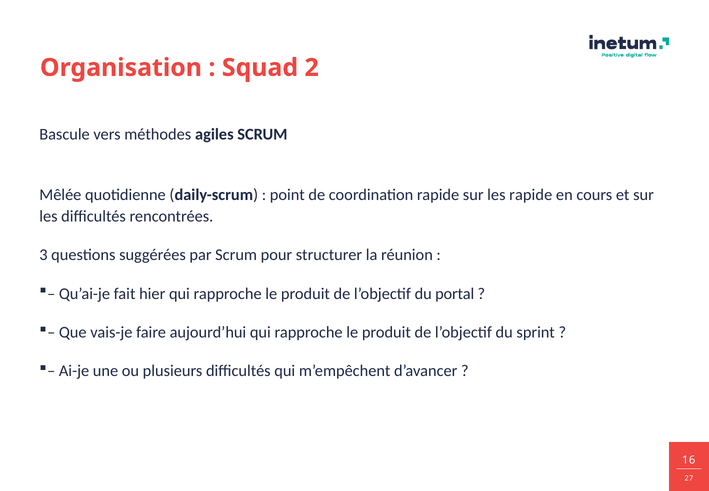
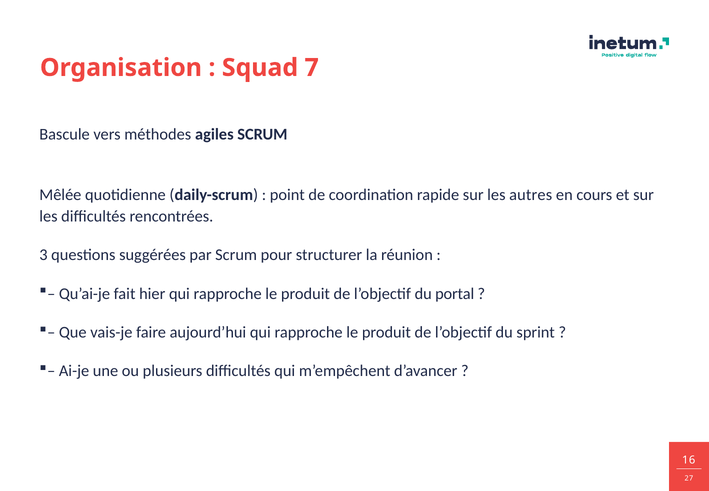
2: 2 -> 7 (312, 68)
les rapide: rapide -> autres (531, 195)
